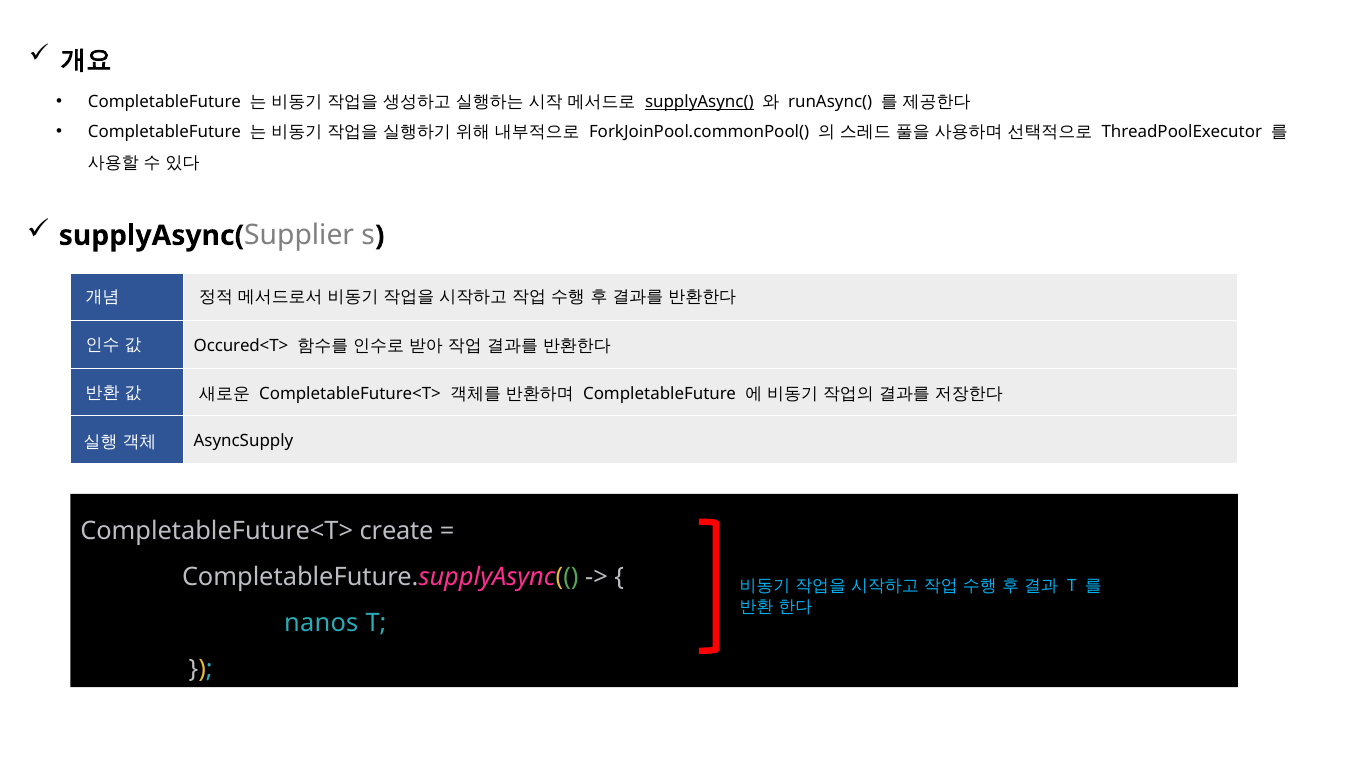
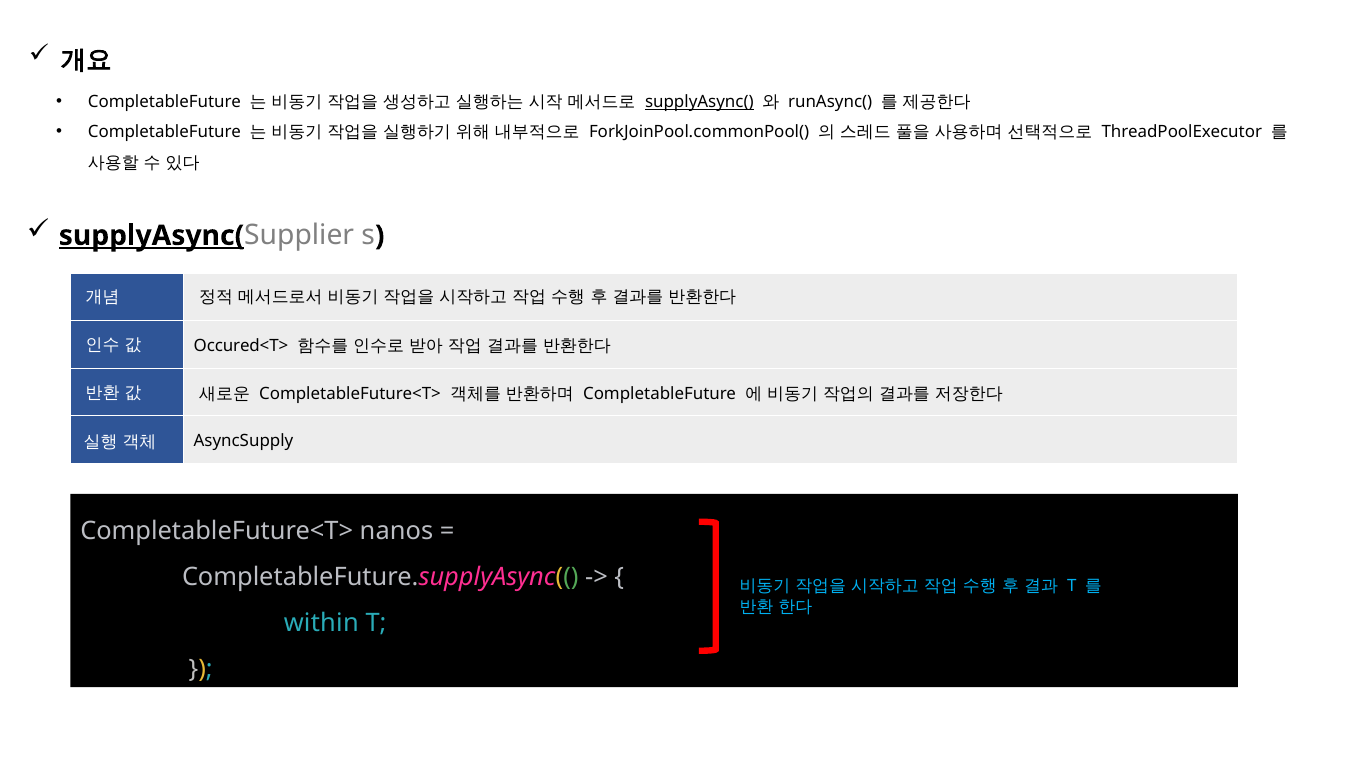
supplyAsync( underline: none -> present (151, 236)
create: create -> nanos (397, 531)
nanos: nanos -> within (321, 623)
